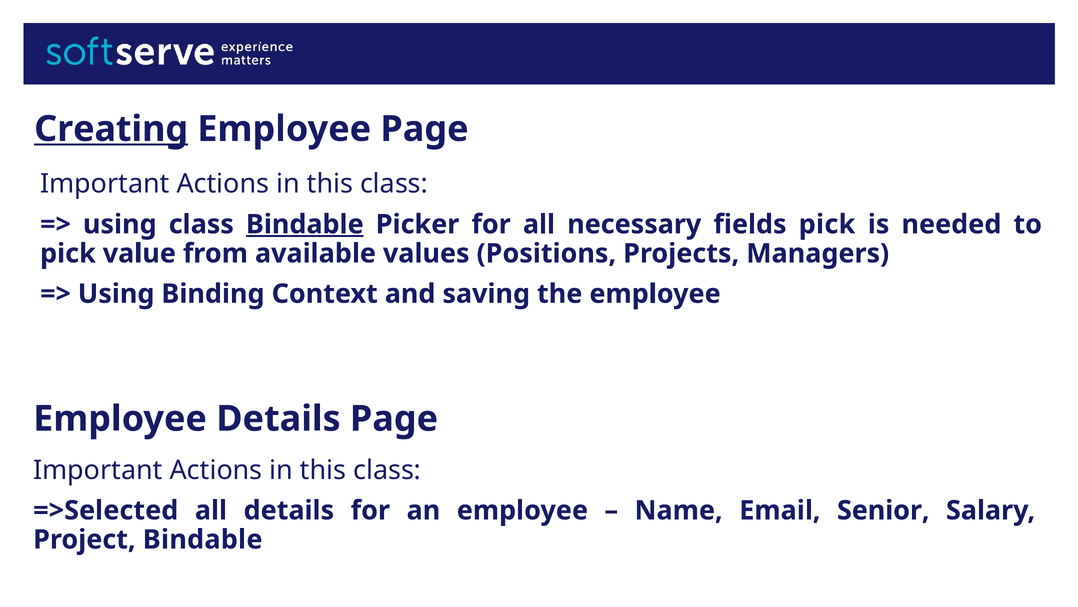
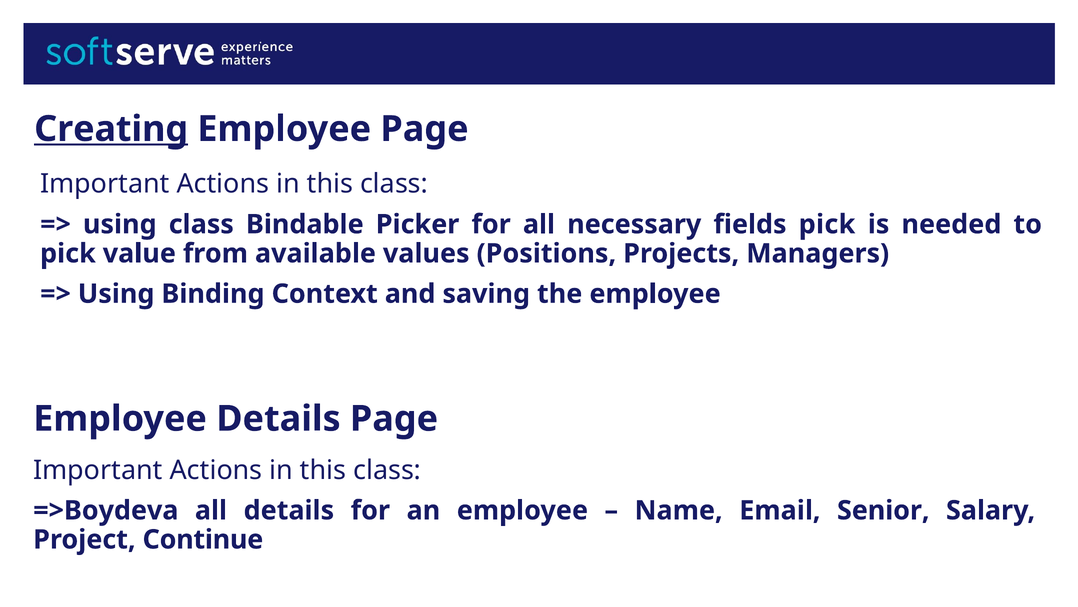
Bindable underline: present -> none (305, 224)
=>Selected: =>Selected -> =>Boydeva (106, 510)
Project Bindable: Bindable -> Continue (203, 539)
